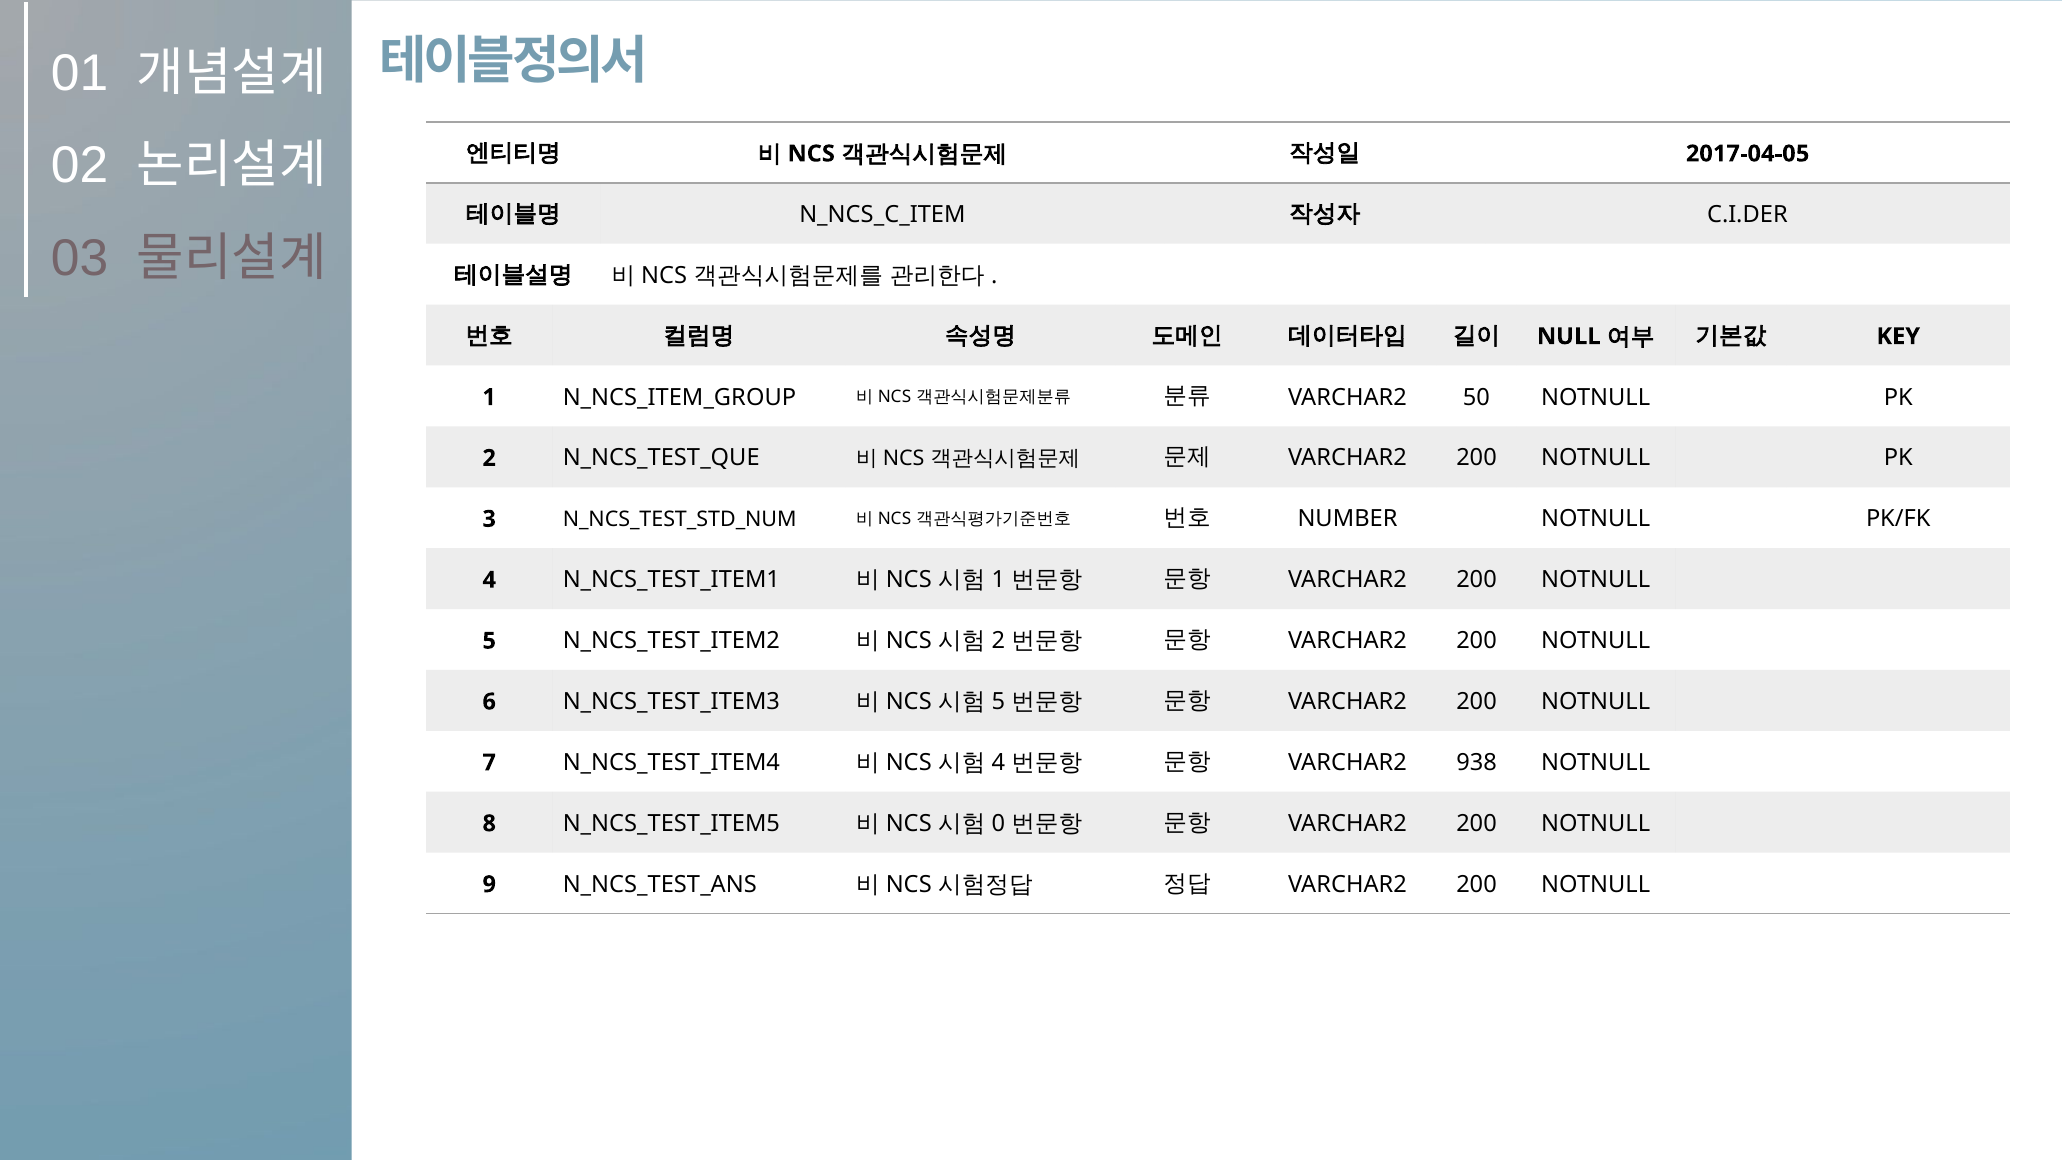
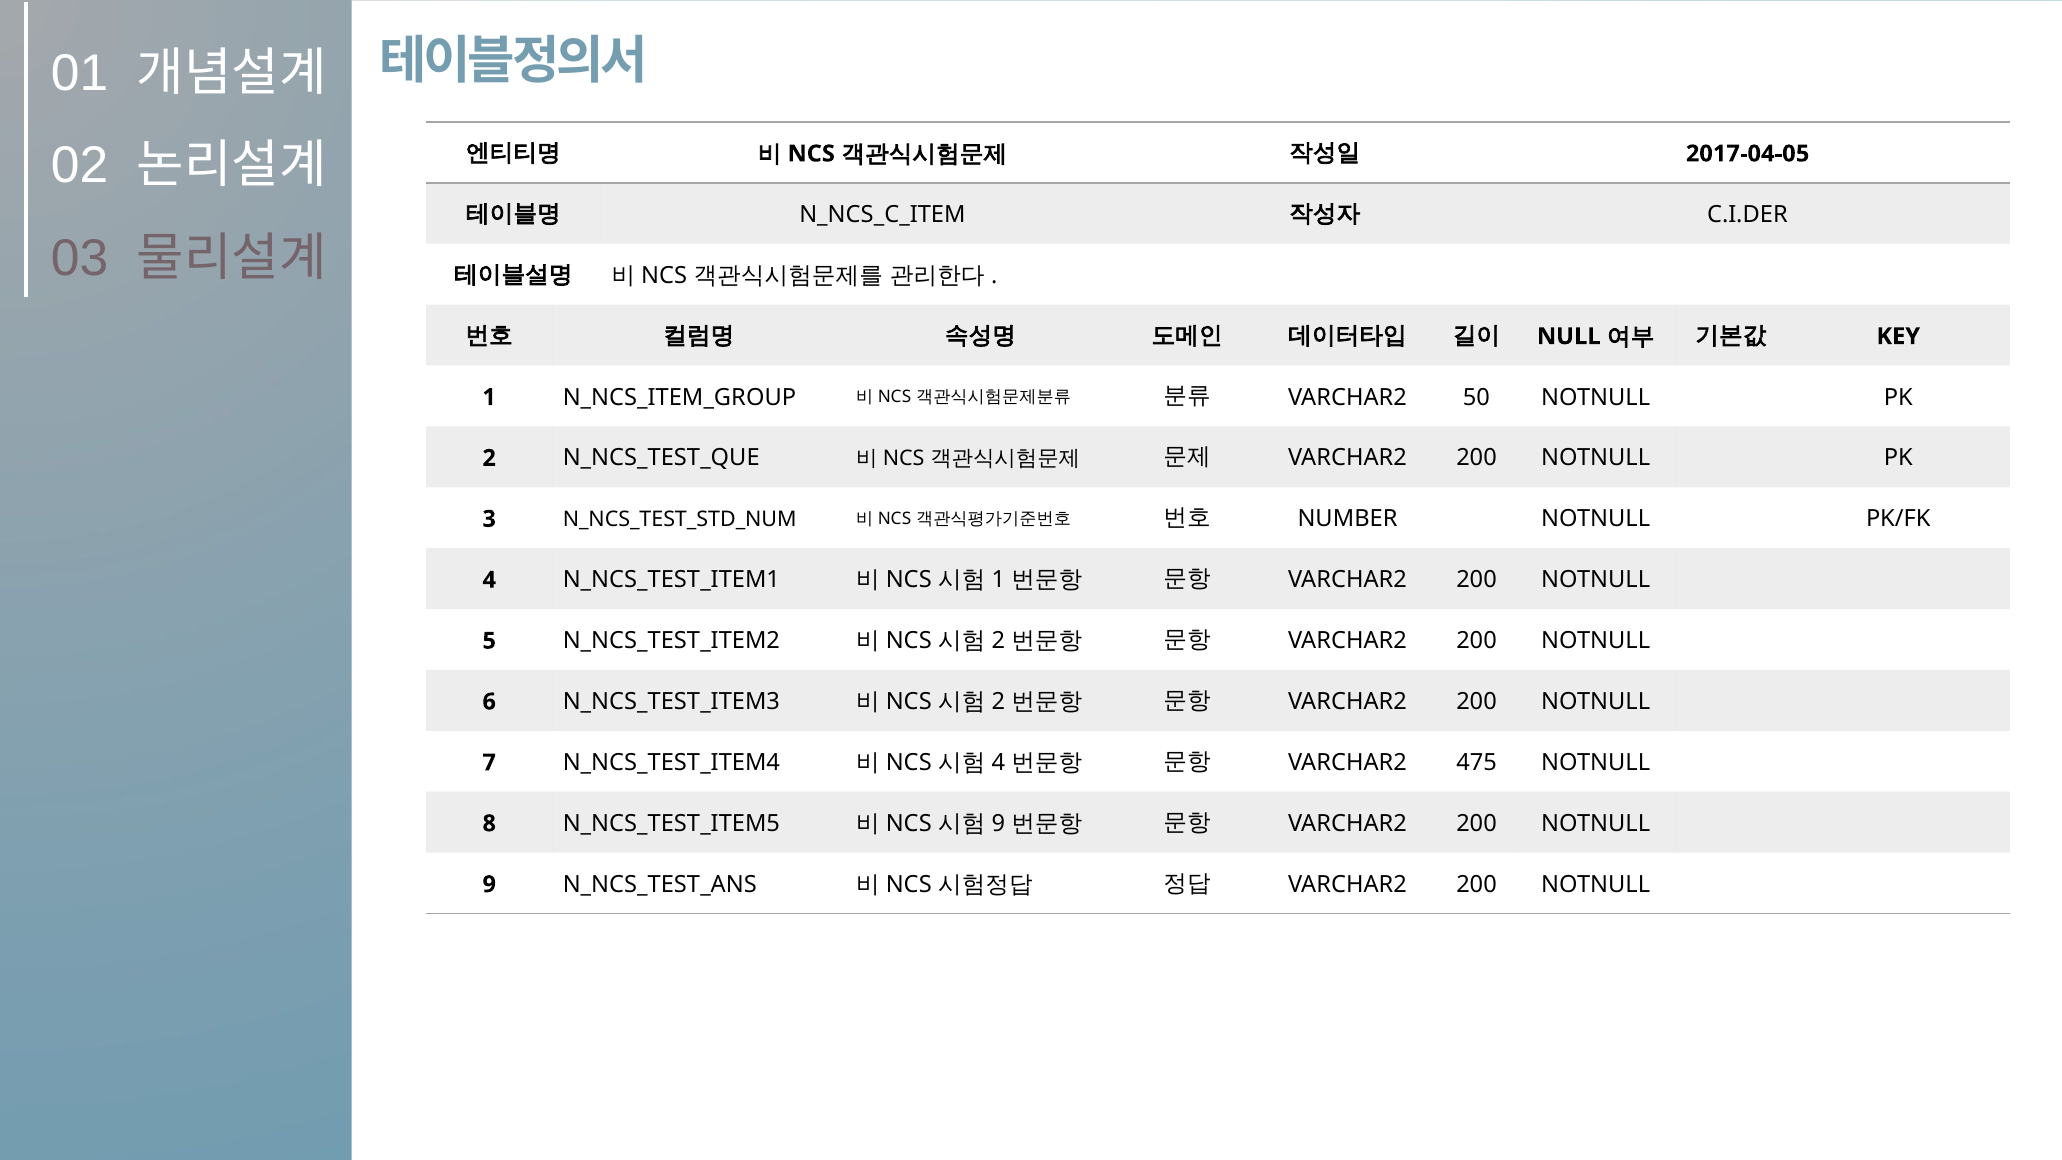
5: 5 -> 2 (998, 702)
938: 938 -> 475 (1477, 763)
0: 0 -> 9 (998, 823)
